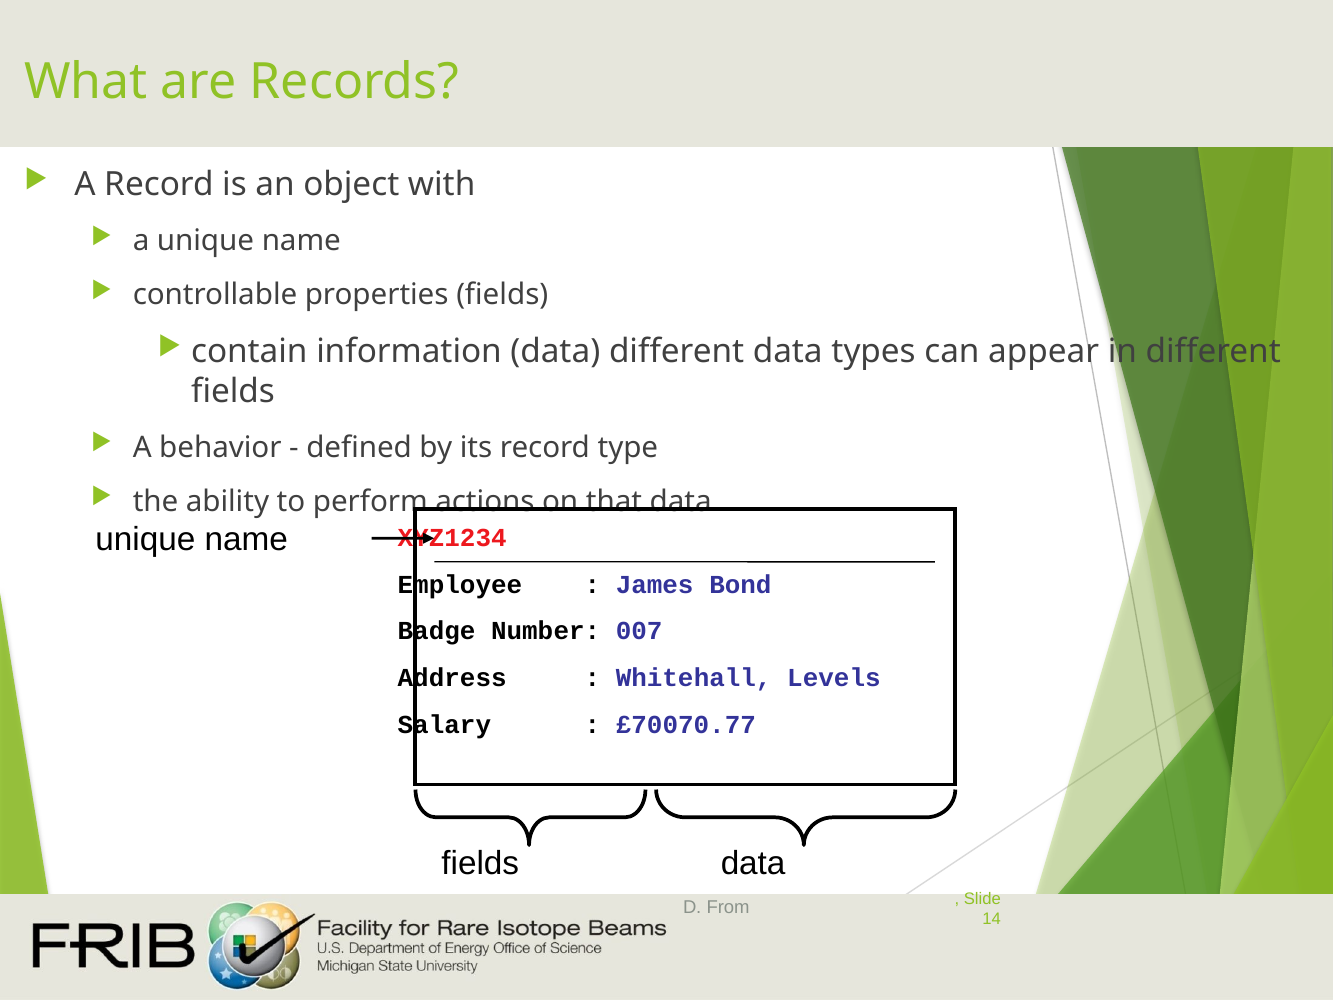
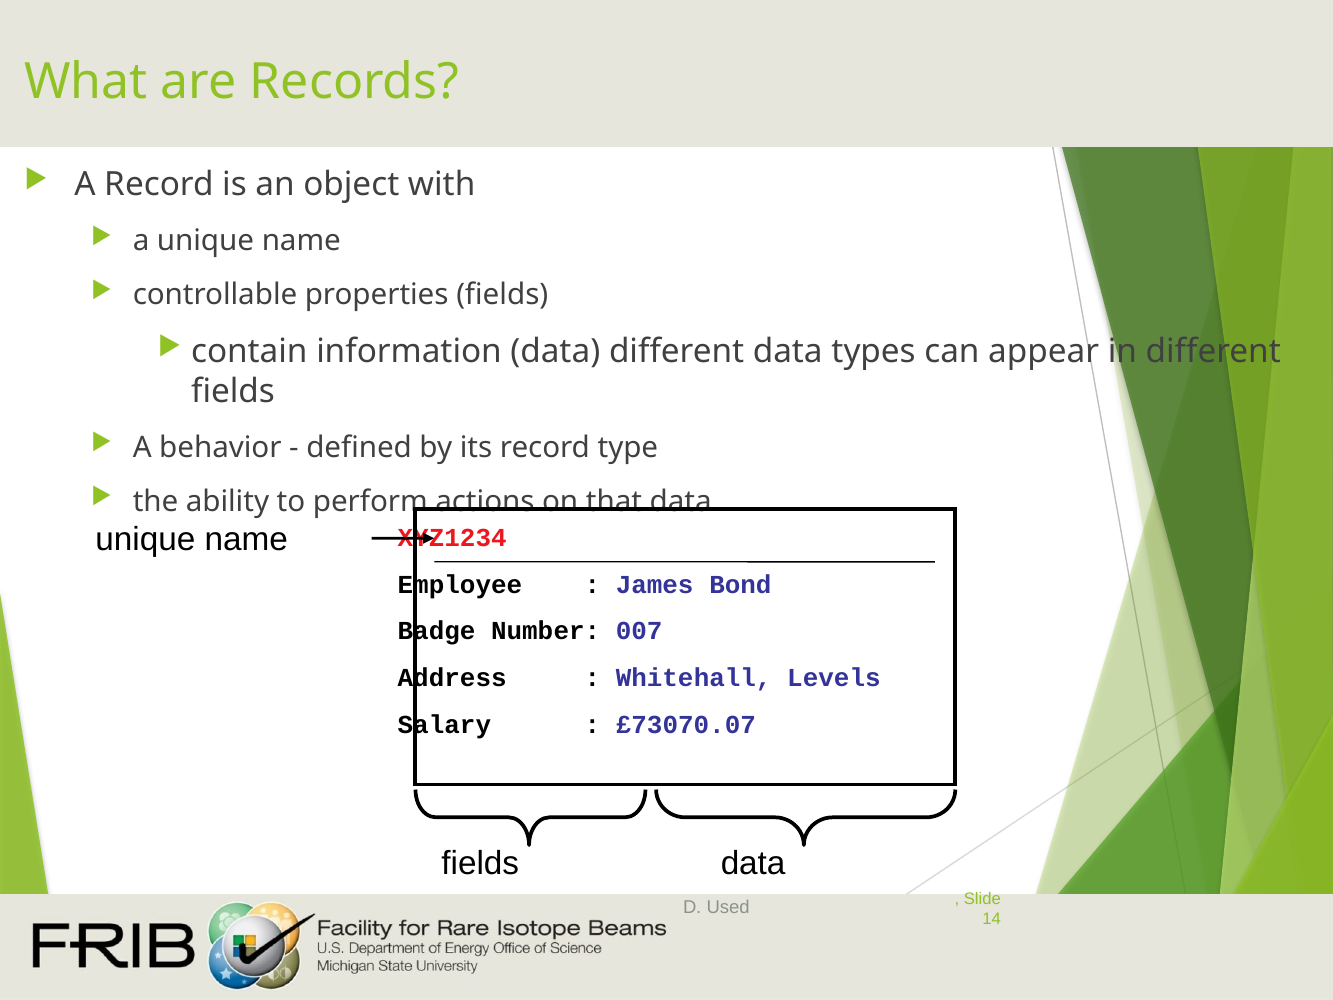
£70070.77: £70070.77 -> £73070.07 (686, 725)
From: From -> Used (728, 907)
